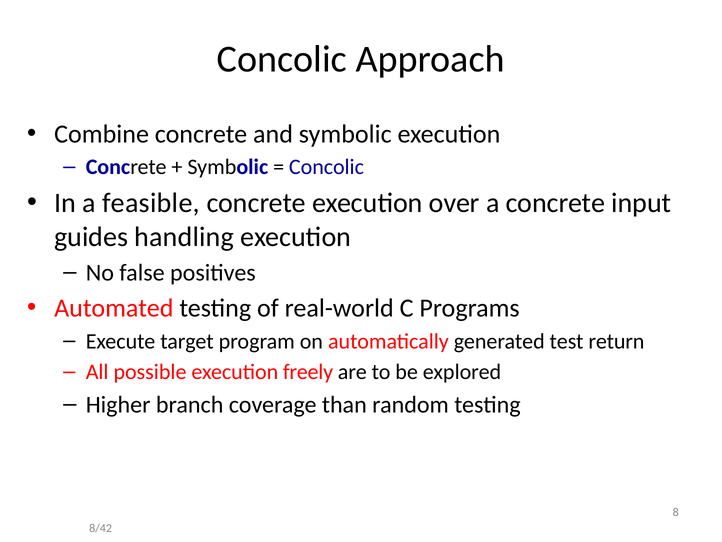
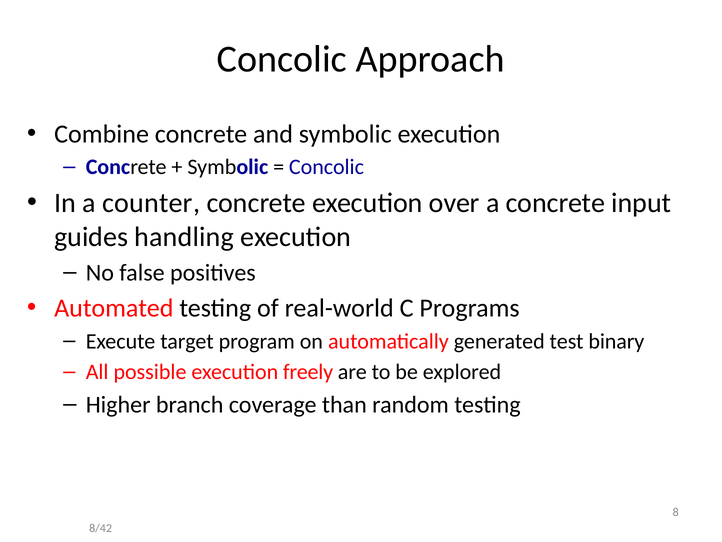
feasible: feasible -> counter (151, 203)
return: return -> binary (616, 341)
